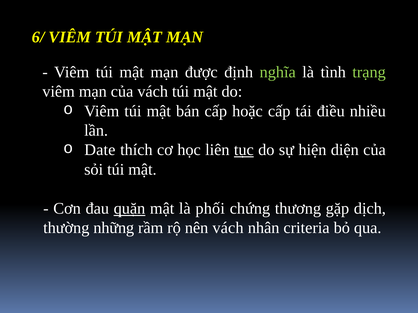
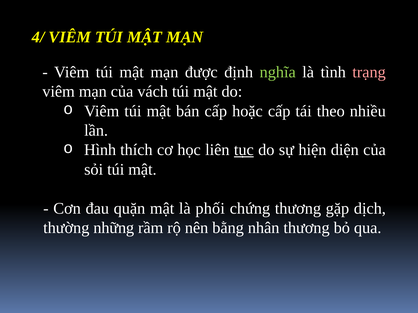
6/: 6/ -> 4/ (38, 37)
trạng colour: light green -> pink (369, 72)
điều: điều -> theo (331, 111)
Date: Date -> Hình (100, 150)
quặn underline: present -> none (129, 209)
nên vách: vách -> bằng (228, 228)
nhân criteria: criteria -> thương (307, 228)
